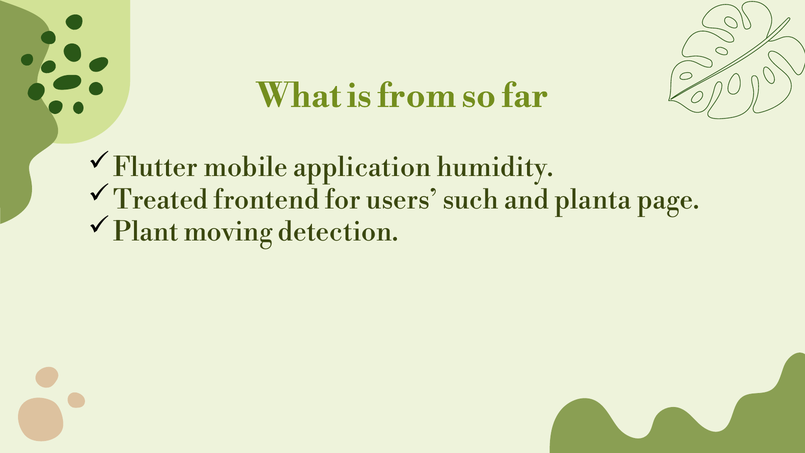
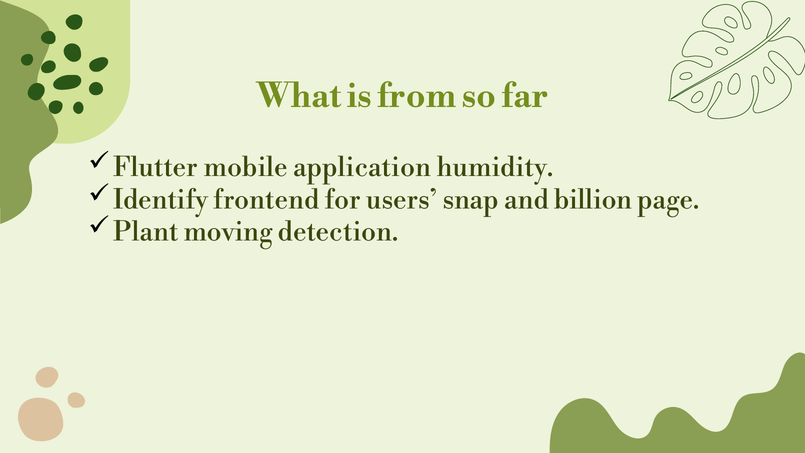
Treated: Treated -> Identify (161, 200)
such: such -> snap (471, 200)
planta: planta -> billion (593, 200)
